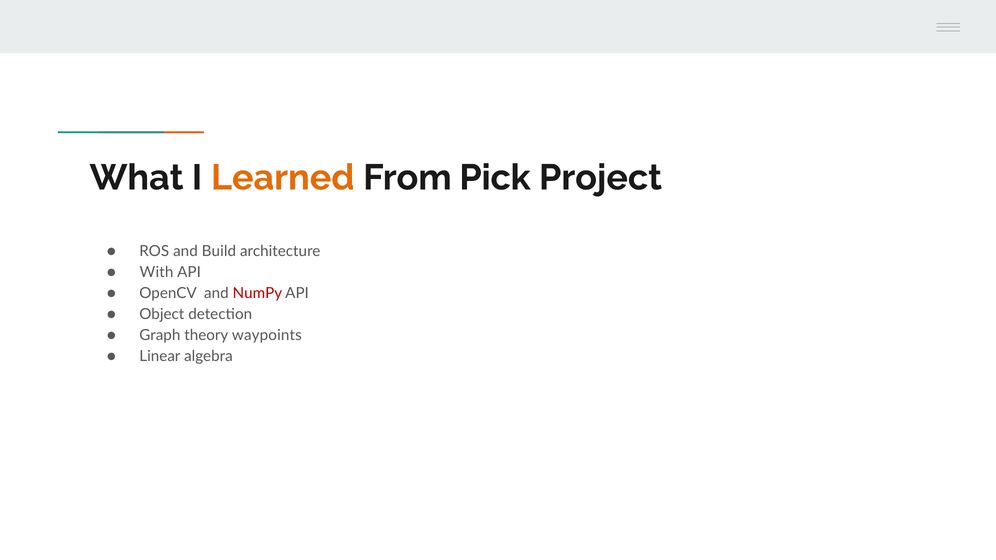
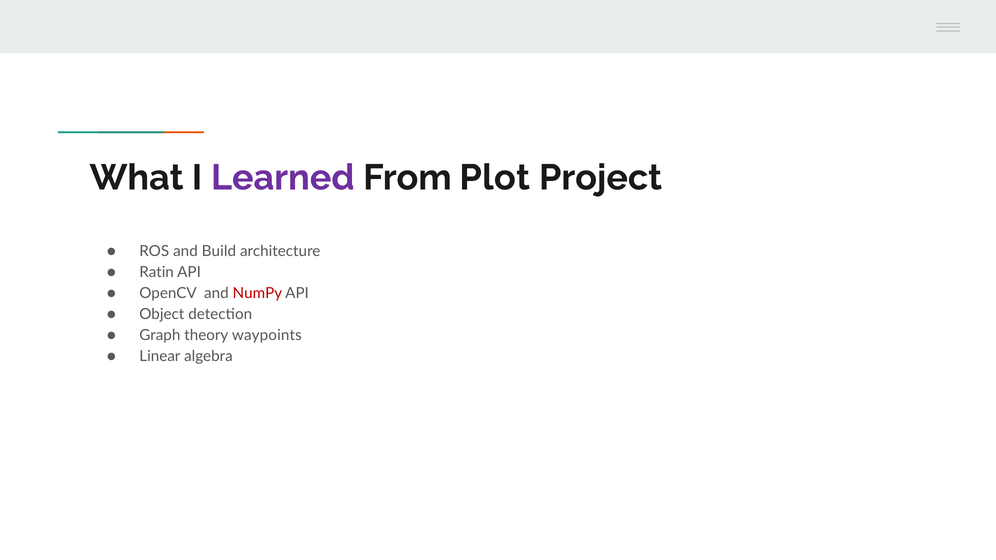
Learned colour: orange -> purple (283, 178)
Pick: Pick -> Plot (495, 178)
With: With -> Ratin (157, 272)
